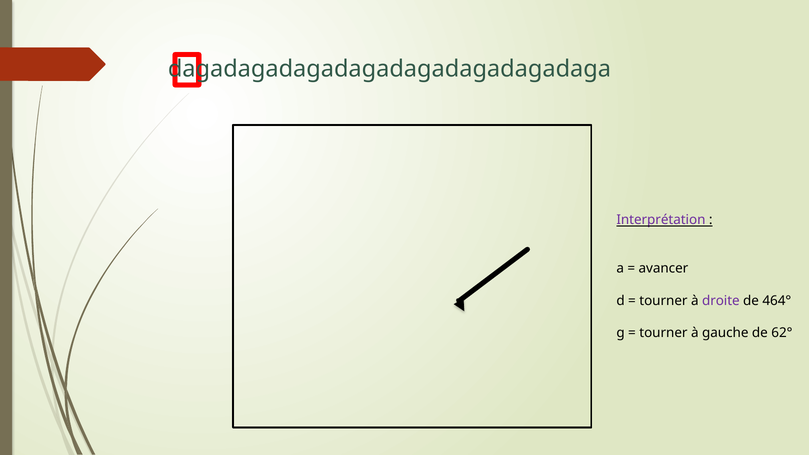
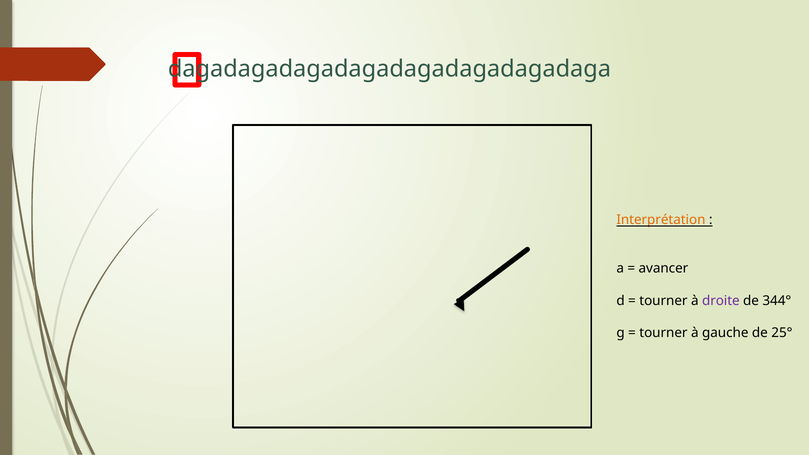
Interprétation colour: purple -> orange (661, 220)
464°: 464° -> 344° (777, 301)
62°: 62° -> 25° (782, 333)
